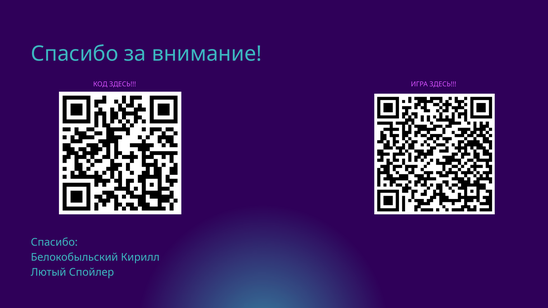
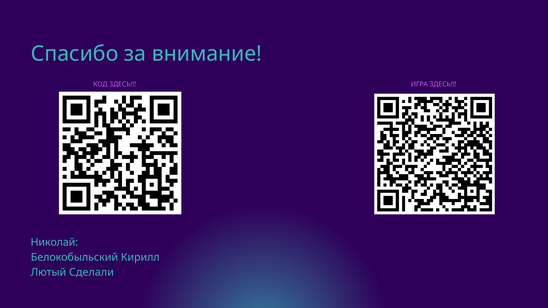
Спасибо: Спасибо -> Николай (54, 243)
Спойлер: Спойлер -> Сделали (91, 272)
